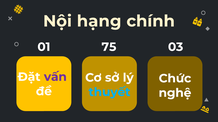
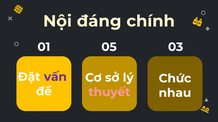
hạng: hạng -> đáng (99, 21)
75: 75 -> 05 (109, 47)
thuyết colour: light blue -> pink (109, 93)
nghệ: nghệ -> nhau (175, 93)
